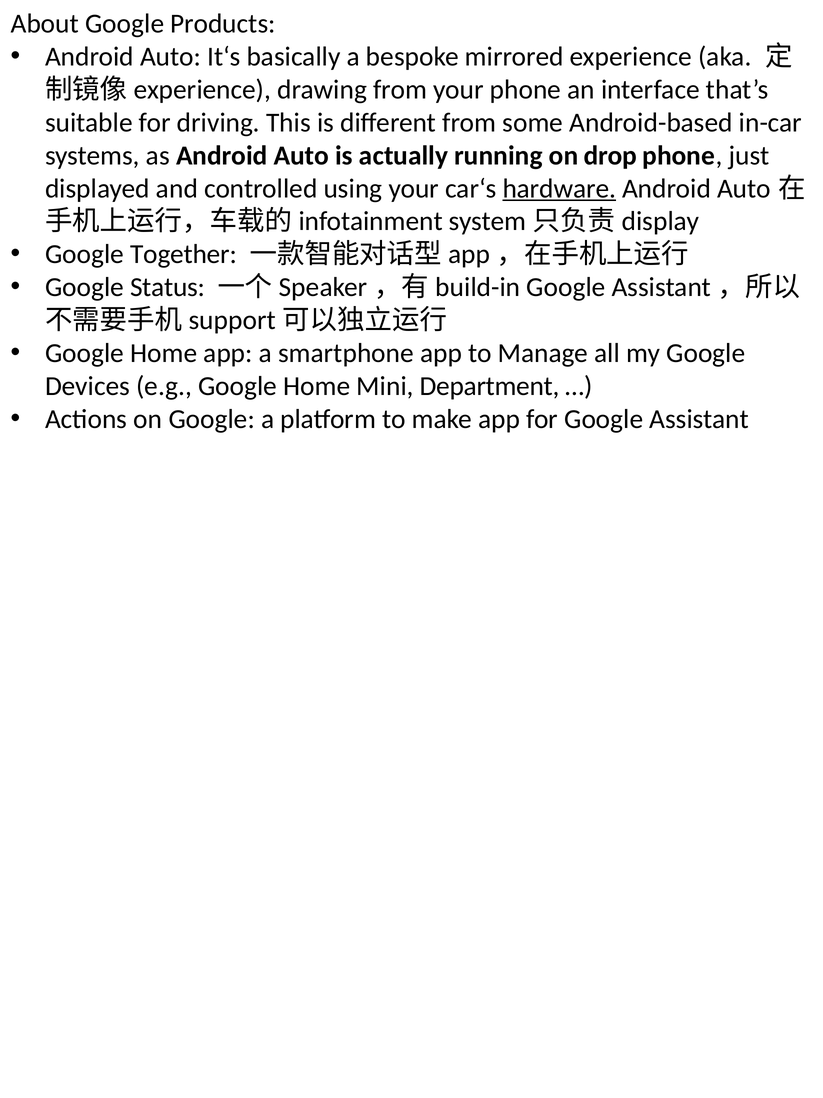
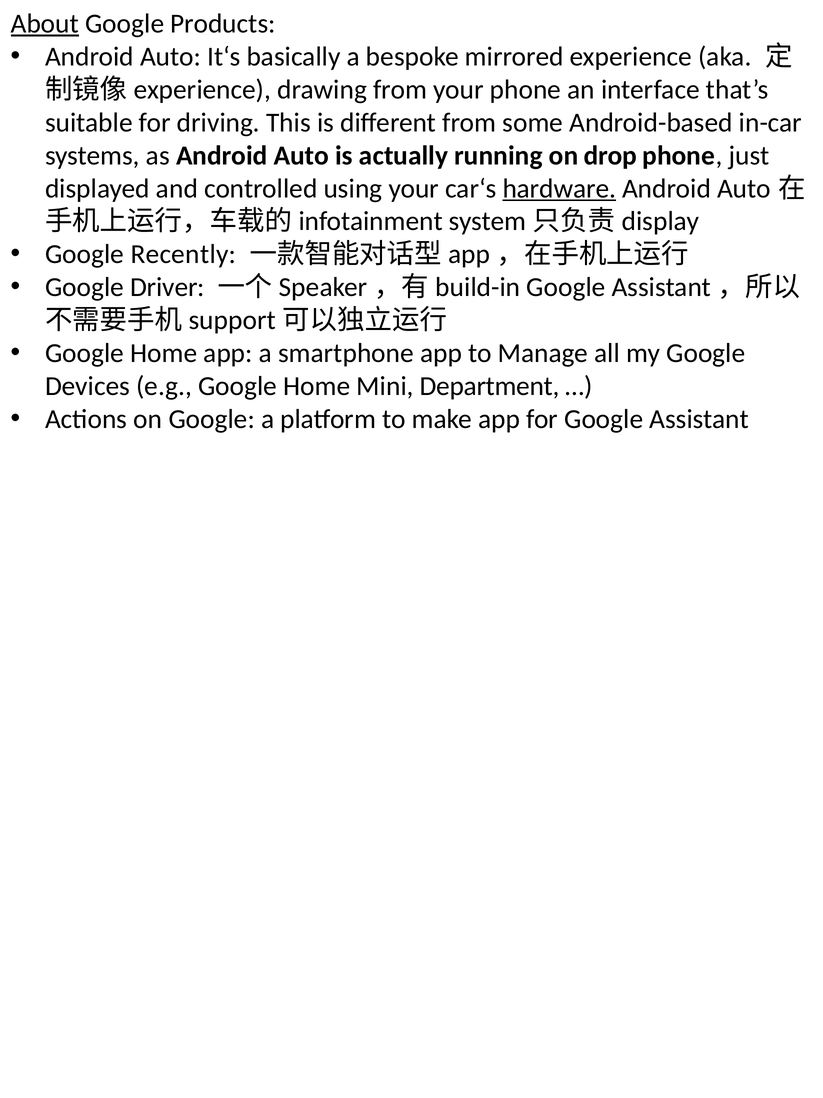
About underline: none -> present (45, 24)
Together: Together -> Recently (183, 254)
Status: Status -> Driver (167, 287)
